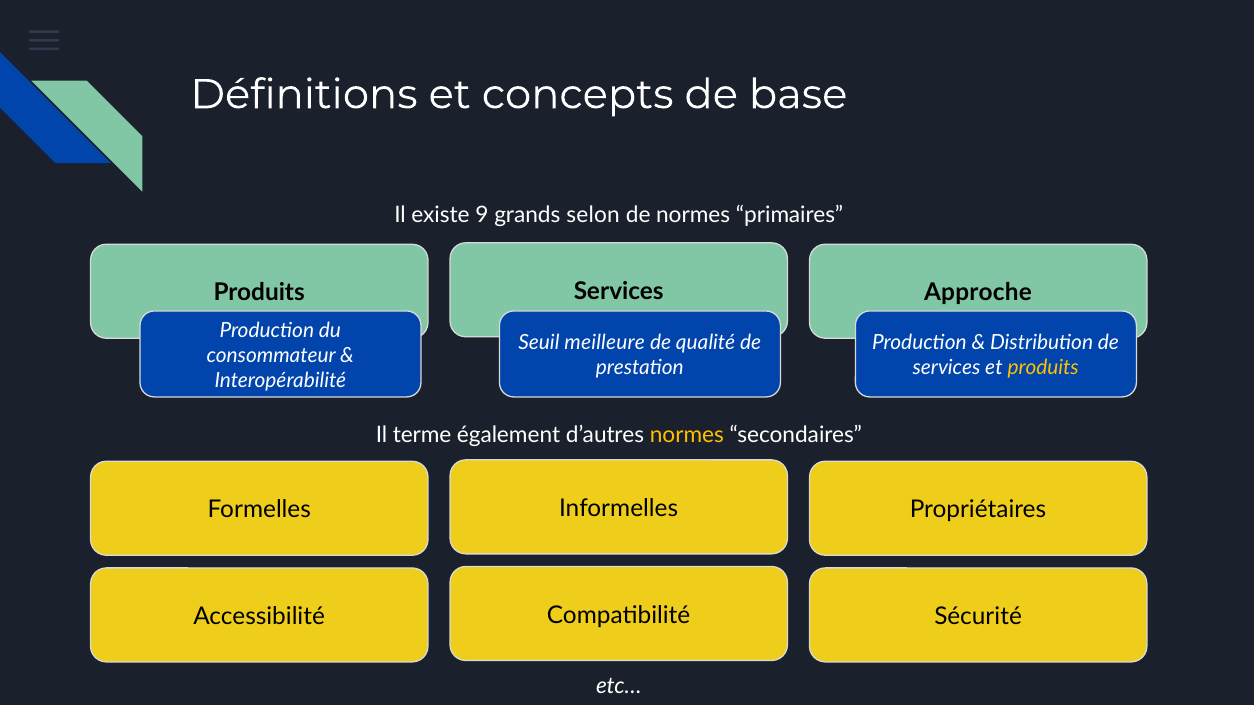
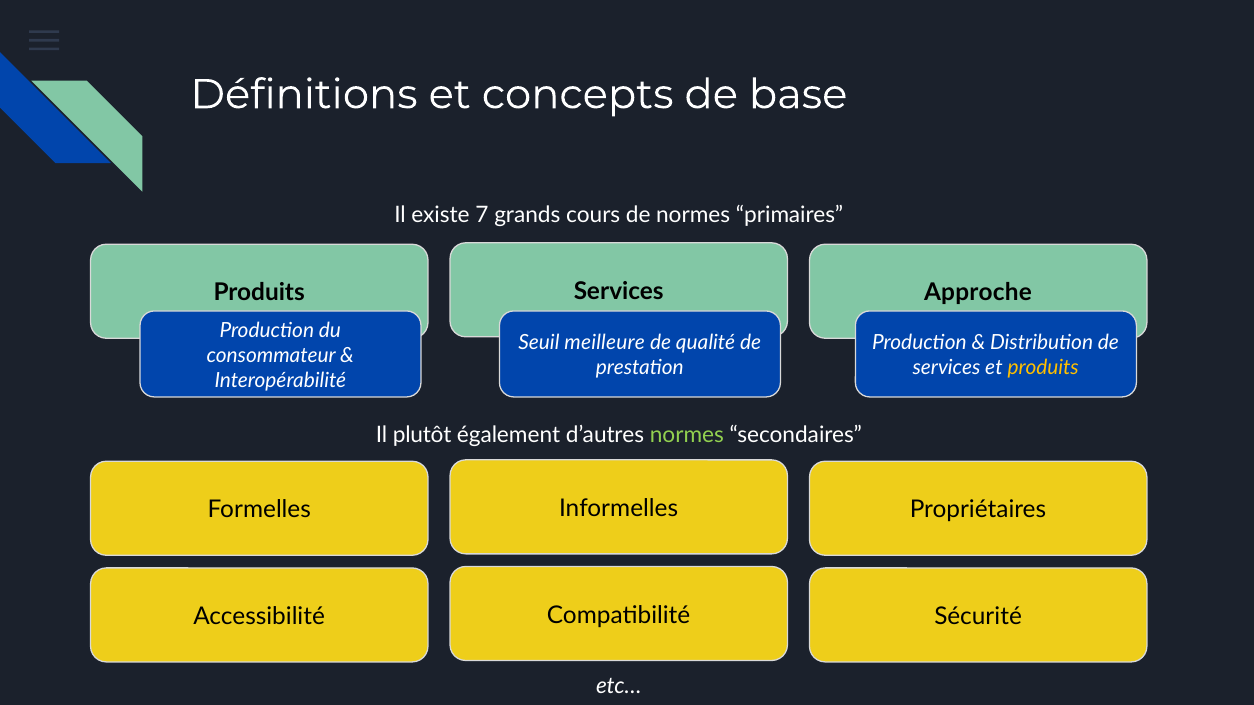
9: 9 -> 7 (482, 215)
selon: selon -> cours (593, 215)
terme: terme -> plutôt (422, 435)
normes colour: yellow -> light green (687, 435)
